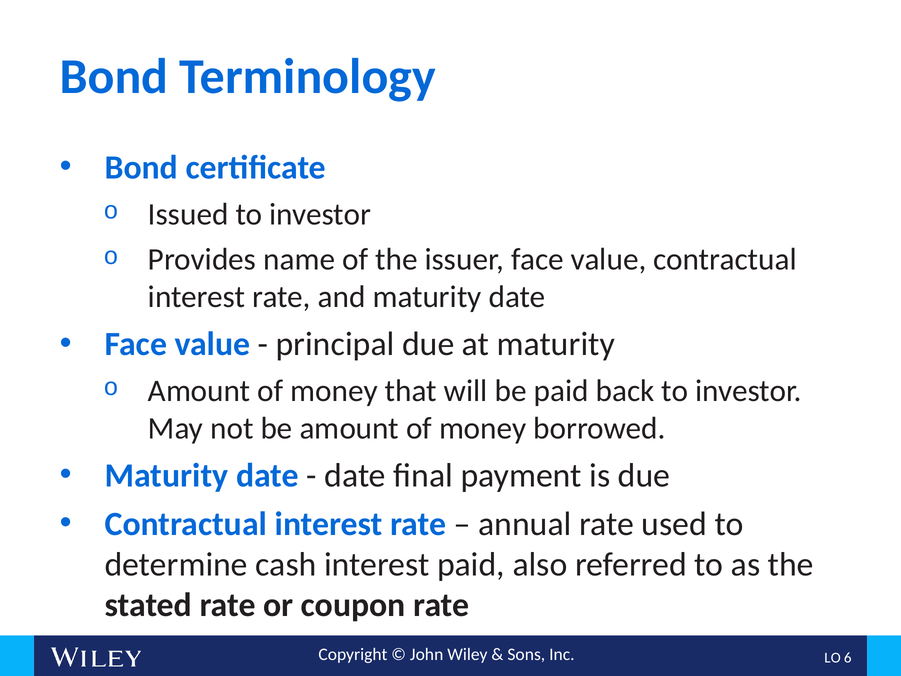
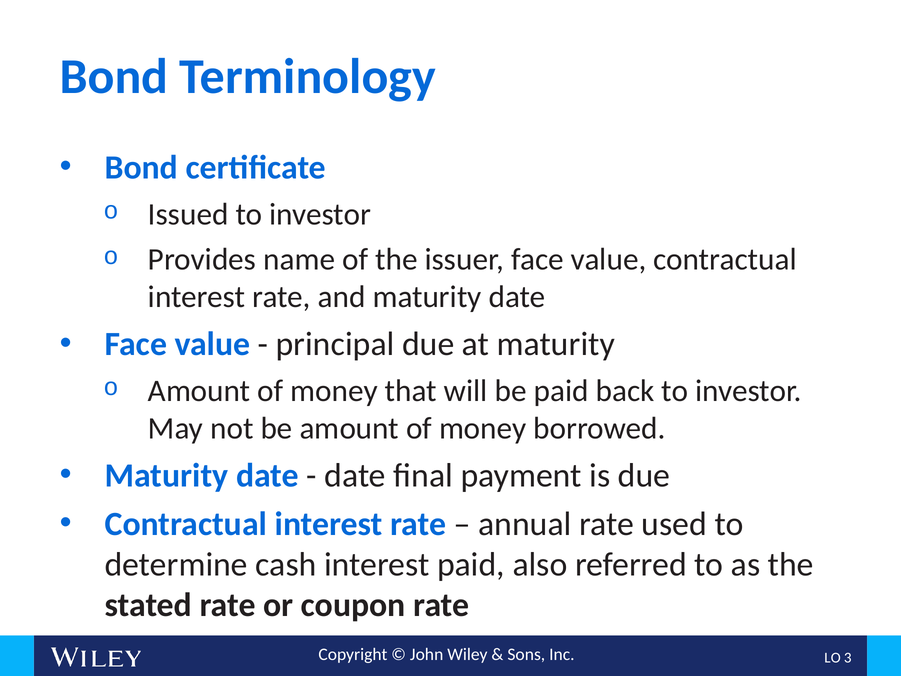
6: 6 -> 3 (848, 658)
